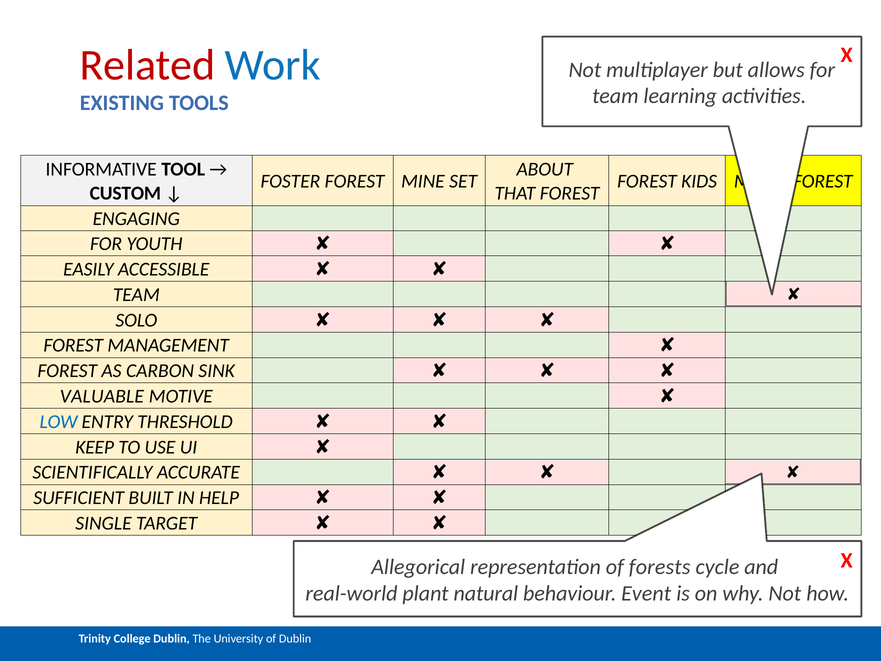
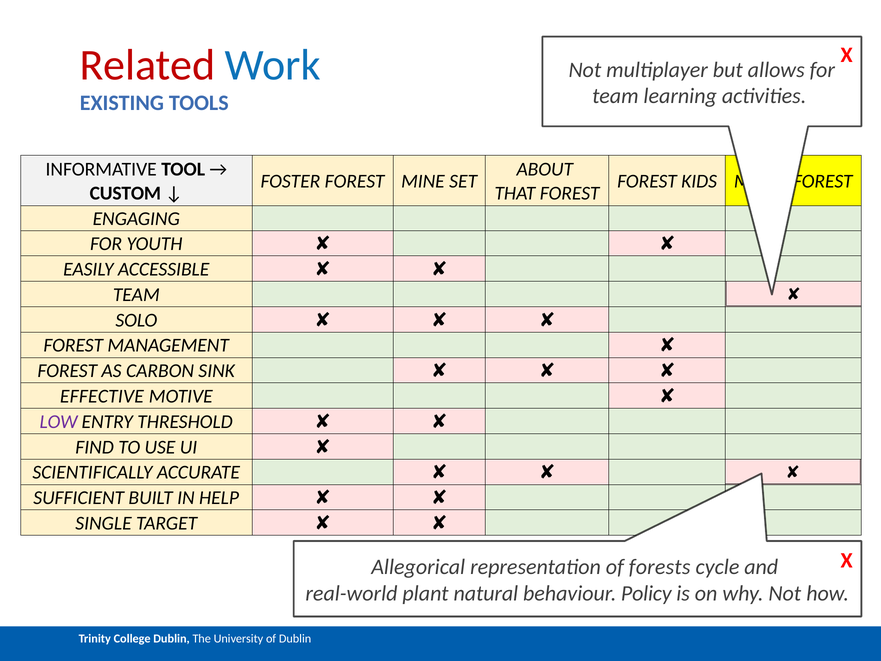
VALUABLE: VALUABLE -> EFFECTIVE (102, 396)
LOW colour: blue -> purple (59, 421)
KEEP: KEEP -> FIND (95, 447)
Event: Event -> Policy (646, 593)
